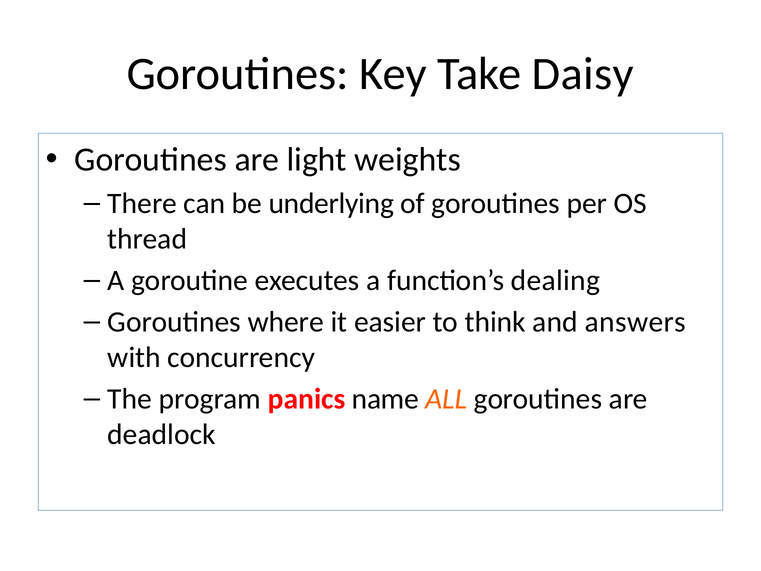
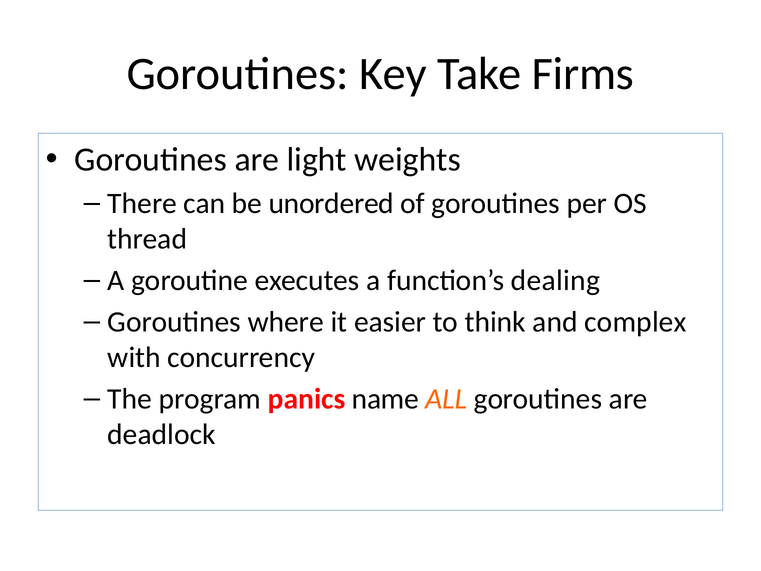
Daisy: Daisy -> Firms (583, 74)
underlying: underlying -> unordered (331, 203)
answers: answers -> complex (635, 322)
